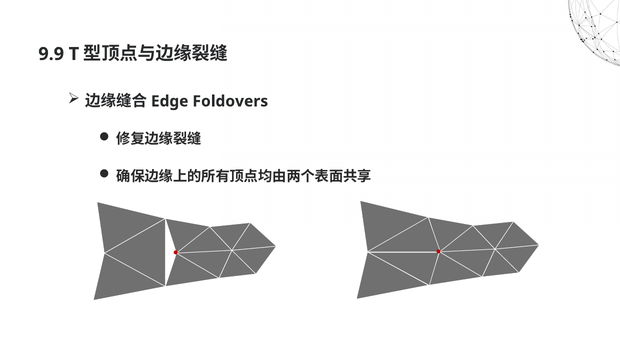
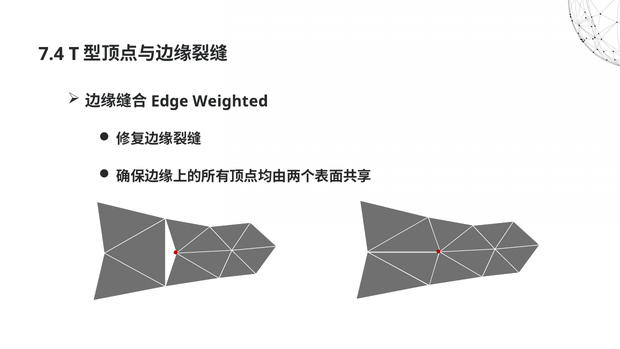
9.9: 9.9 -> 7.4 (51, 54)
Foldovers: Foldovers -> Weighted (230, 101)
